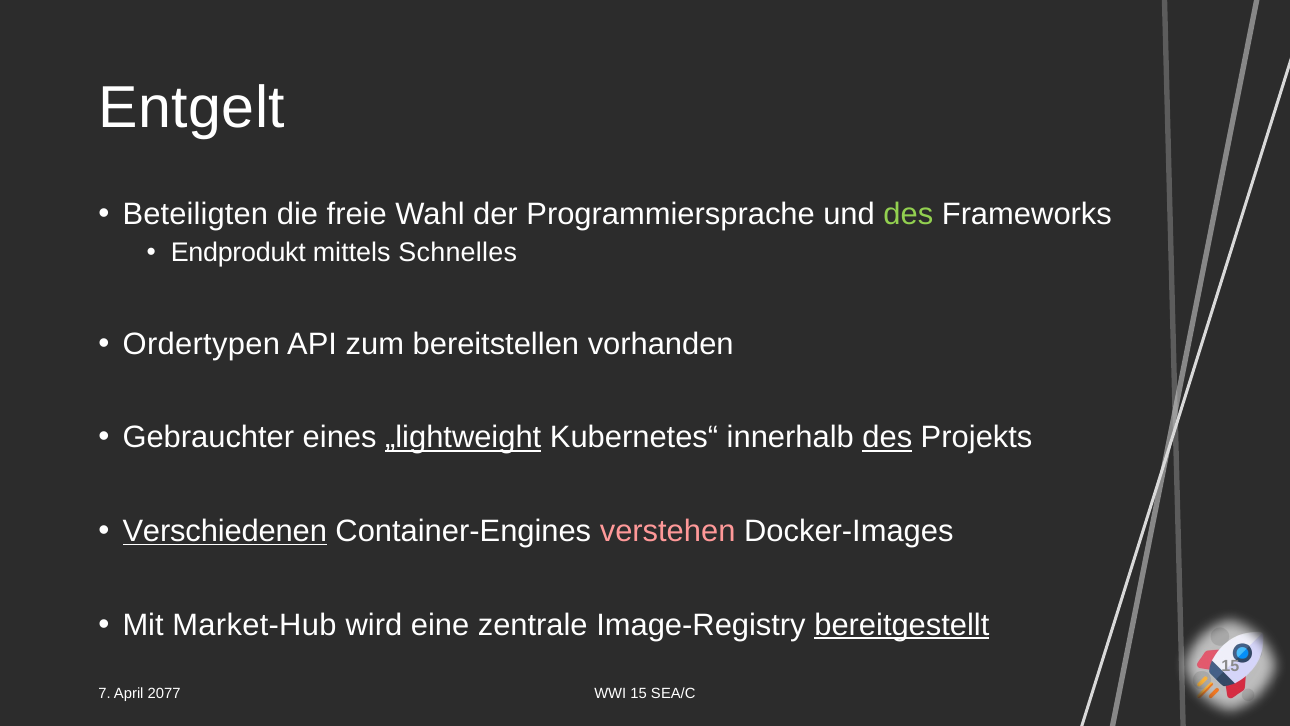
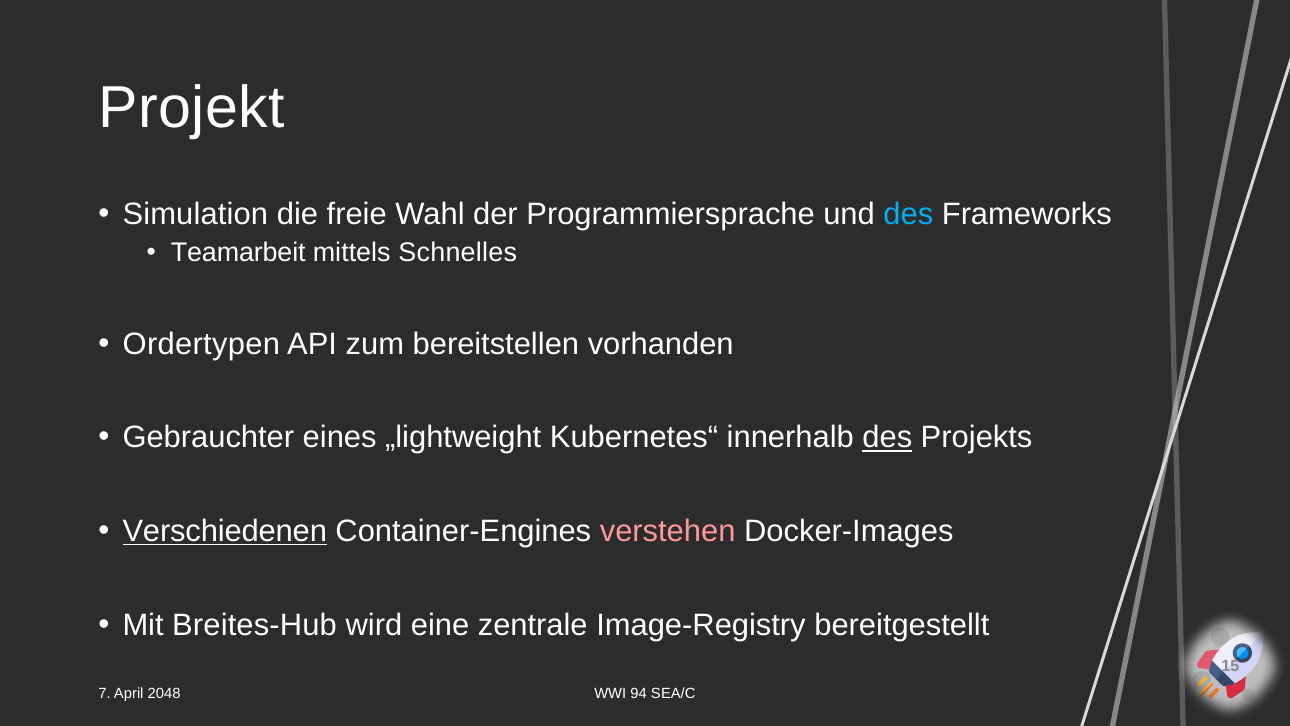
Entgelt: Entgelt -> Projekt (192, 108)
Beteiligten: Beteiligten -> Simulation (195, 215)
des colour: light green -> light blue (908, 215)
Endprodukt: Endprodukt -> Teamarbeit (238, 252)
„lightweight underline: present -> none (463, 437)
Market-Hub: Market-Hub -> Breites-Hub (255, 625)
bereitgestellt underline: present -> none (902, 625)
2077: 2077 -> 2048 (164, 693)
WWI 15: 15 -> 94 (639, 693)
